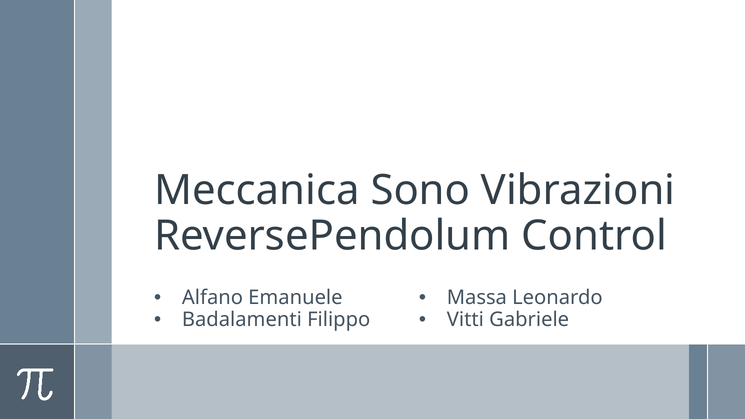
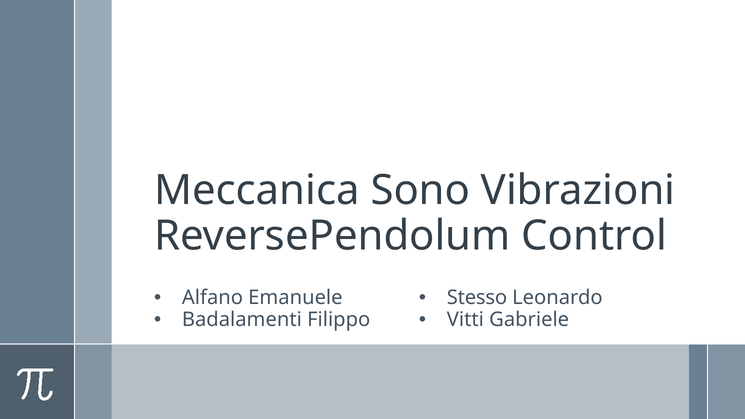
Massa: Massa -> Stesso (477, 298)
